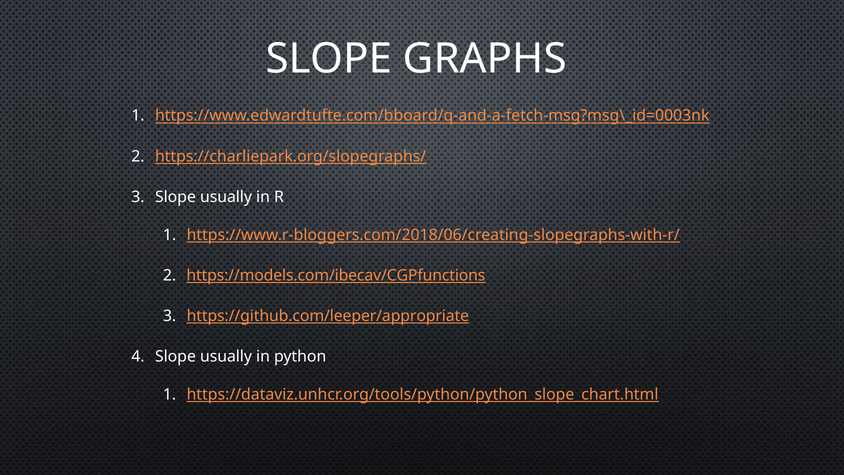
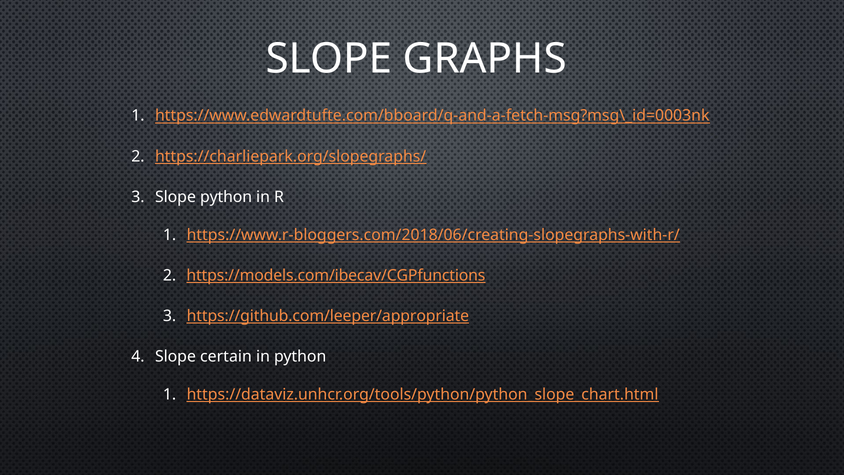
usually: usually -> python (226, 197)
usually: usually -> certain (226, 356)
